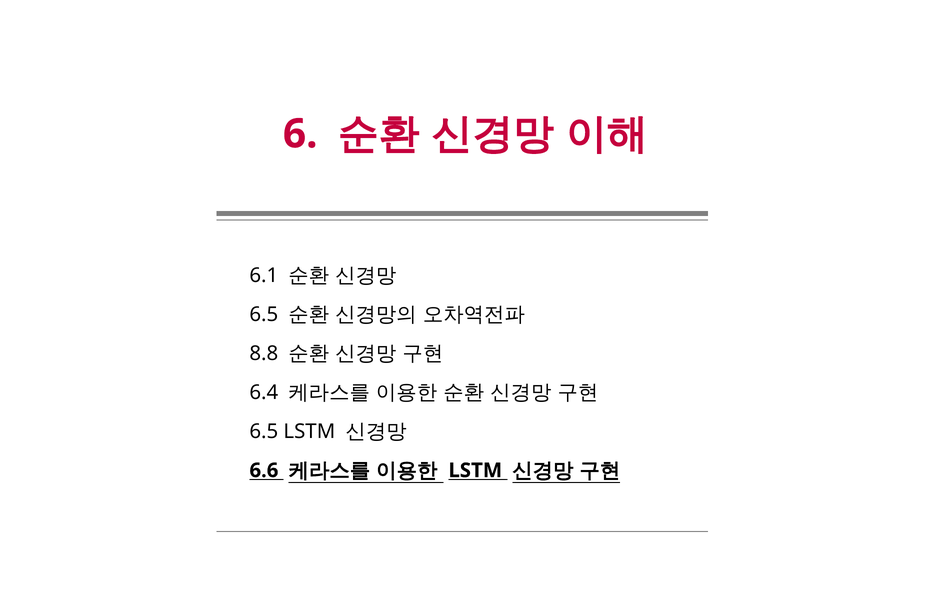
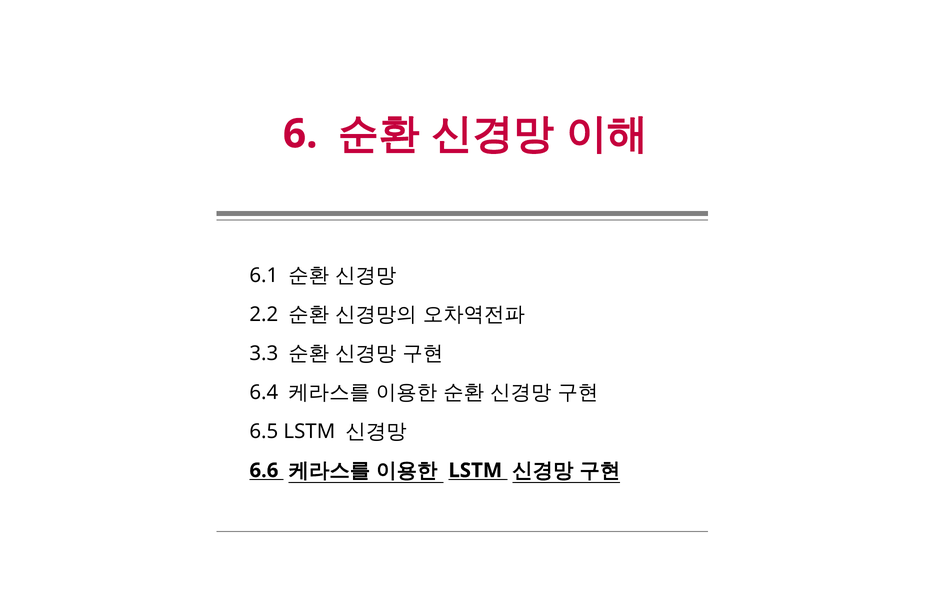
6.5: 6.5 -> 2.2 (264, 315)
8.8: 8.8 -> 3.3 (264, 354)
